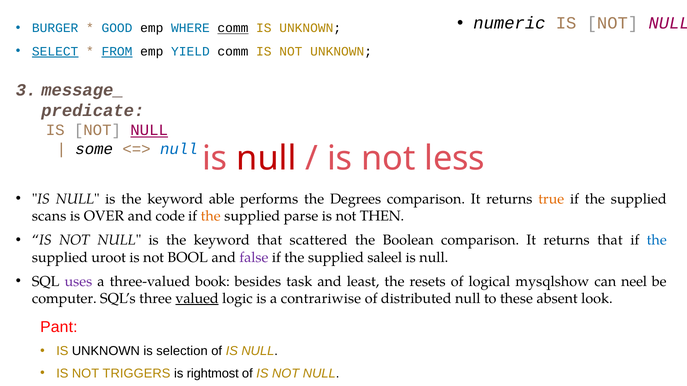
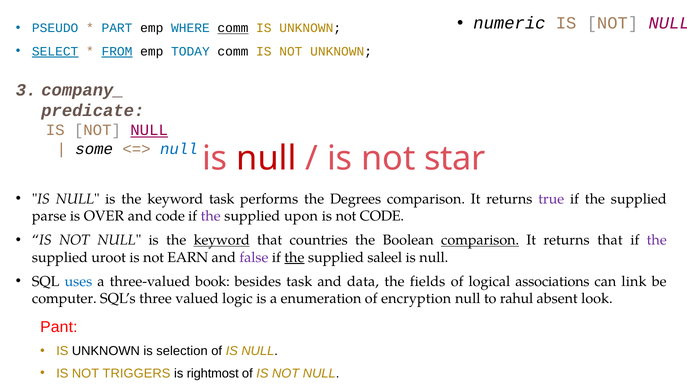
BURGER: BURGER -> PSEUDO (55, 28)
GOOD: GOOD -> PART (117, 28)
YIELD: YIELD -> TODAY (190, 51)
message_: message_ -> company_ (82, 90)
less: less -> star (455, 159)
keyword able: able -> task (222, 199)
true colour: orange -> purple (551, 199)
scans: scans -> parse (49, 216)
the colour: orange -> purple (211, 216)
parse: parse -> upon (301, 216)
not THEN: THEN -> CODE (382, 216)
keyword underline: none -> present (222, 240)
scattered: scattered -> countries (319, 240)
comparison underline: none -> present (480, 240)
the colour: blue -> purple (657, 240)
BOOL: BOOL -> EARN (188, 258)
the underline: none -> present (294, 258)
uses colour: purple -> blue (78, 282)
least: least -> data (363, 282)
resets: resets -> fields (428, 282)
mysqlshow: mysqlshow -> associations (552, 282)
neel: neel -> link (634, 282)
valued underline: present -> none (197, 299)
contrariwise: contrariwise -> enumeration (321, 299)
distributed: distributed -> encryption (416, 299)
these: these -> rahul (517, 299)
